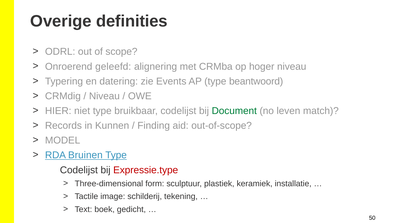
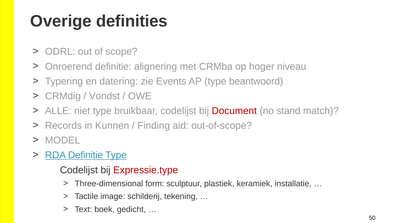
Onroerend geleefd: geleefd -> definitie (113, 66)
Niveau: Niveau -> Vondst (104, 96)
HIER: HIER -> ALLE (58, 111)
Document colour: green -> red (234, 111)
leven: leven -> stand (288, 111)
RDA Bruinen: Bruinen -> Definitie (85, 155)
